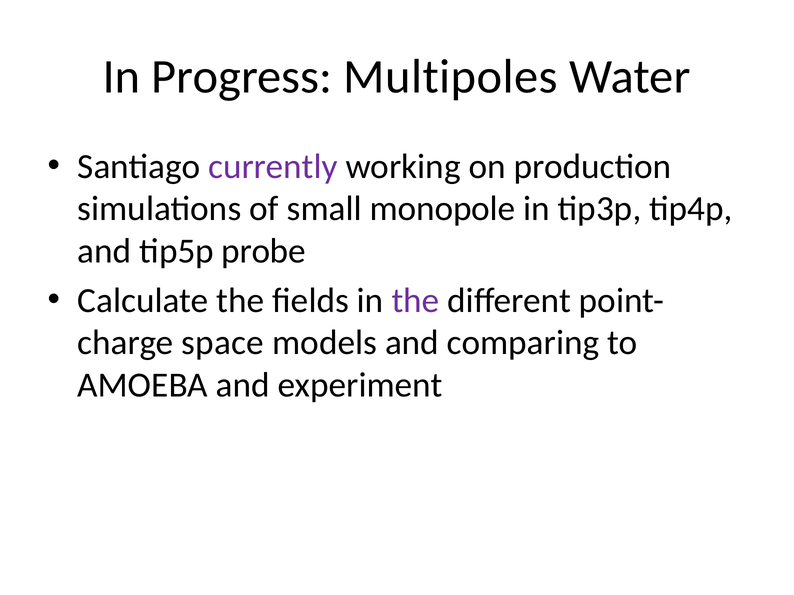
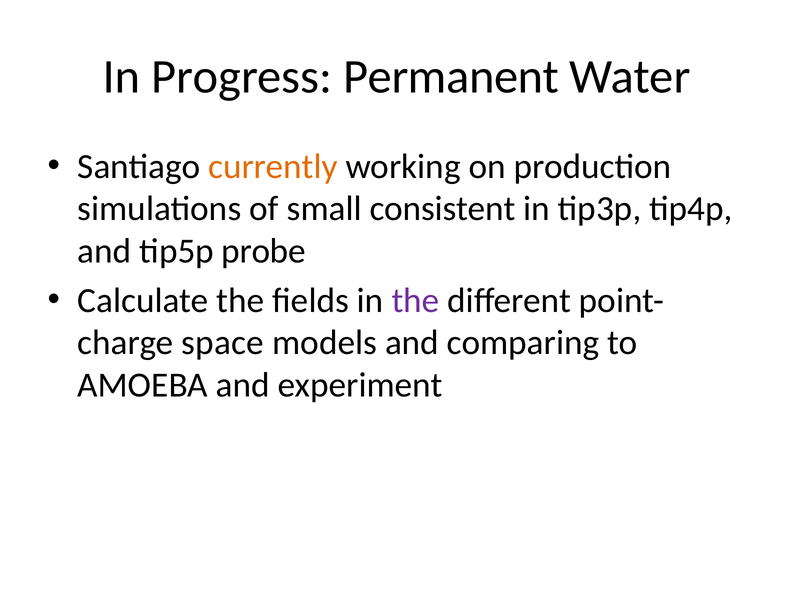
Multipoles: Multipoles -> Permanent (451, 77)
currently colour: purple -> orange (273, 167)
monopole: monopole -> consistent (443, 209)
